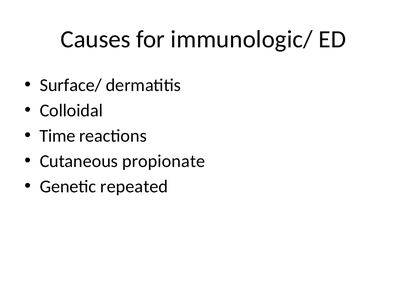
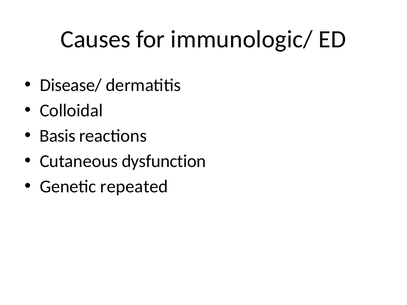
Surface/: Surface/ -> Disease/ (71, 85)
Time: Time -> Basis (57, 136)
propionate: propionate -> dysfunction (164, 161)
